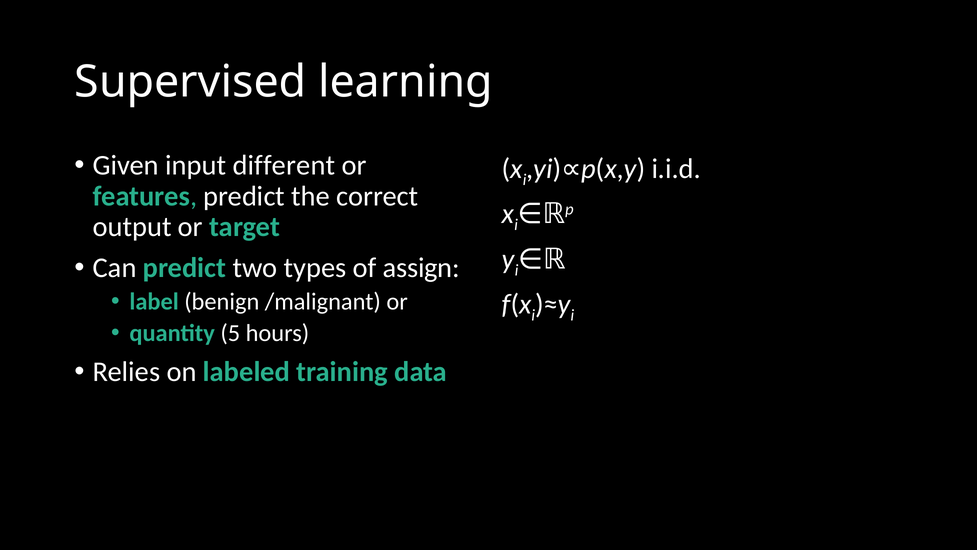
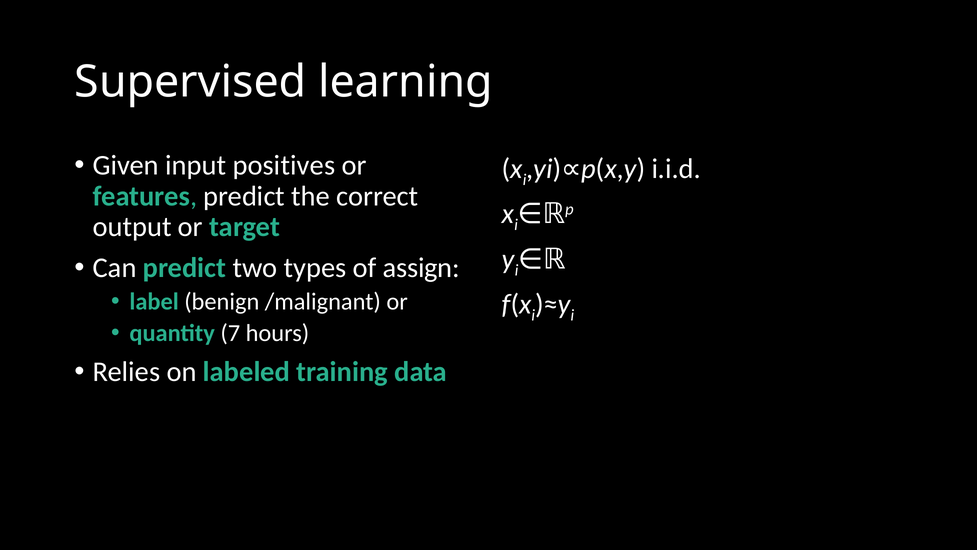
different: different -> positives (284, 165)
5: 5 -> 7 (230, 333)
